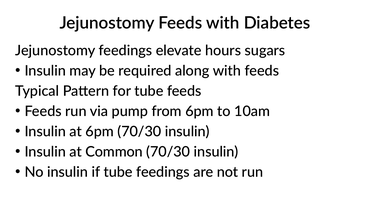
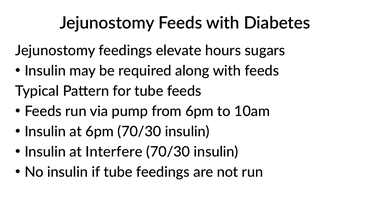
Common: Common -> Interfere (114, 152)
